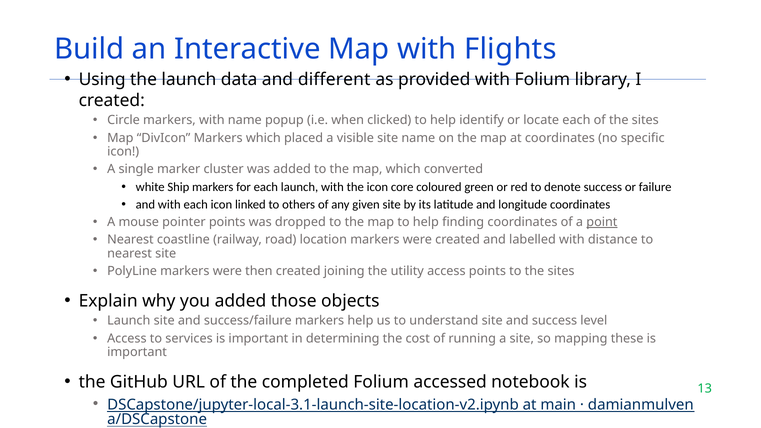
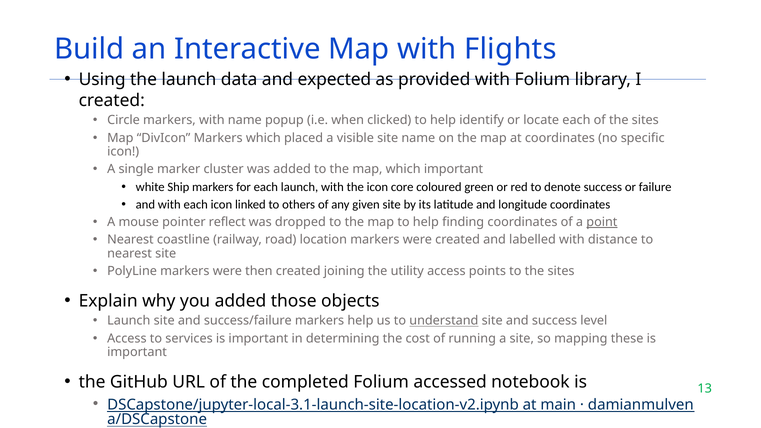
different: different -> expected (334, 79)
which converted: converted -> important (453, 169)
pointer points: points -> reflect (227, 222)
understand underline: none -> present (444, 321)
